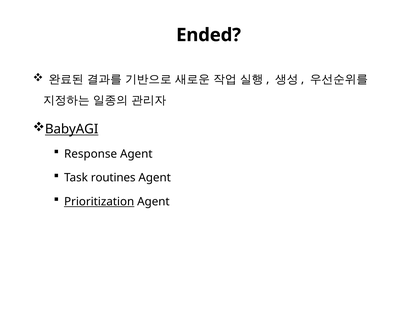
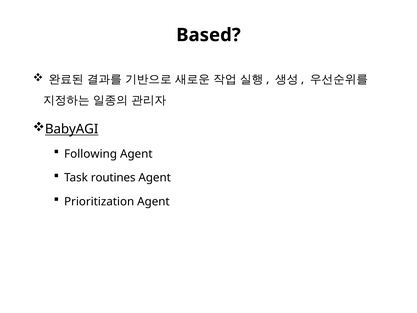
Ended: Ended -> Based (208, 35)
Response: Response -> Following (91, 154)
Prioritization underline: present -> none (99, 201)
